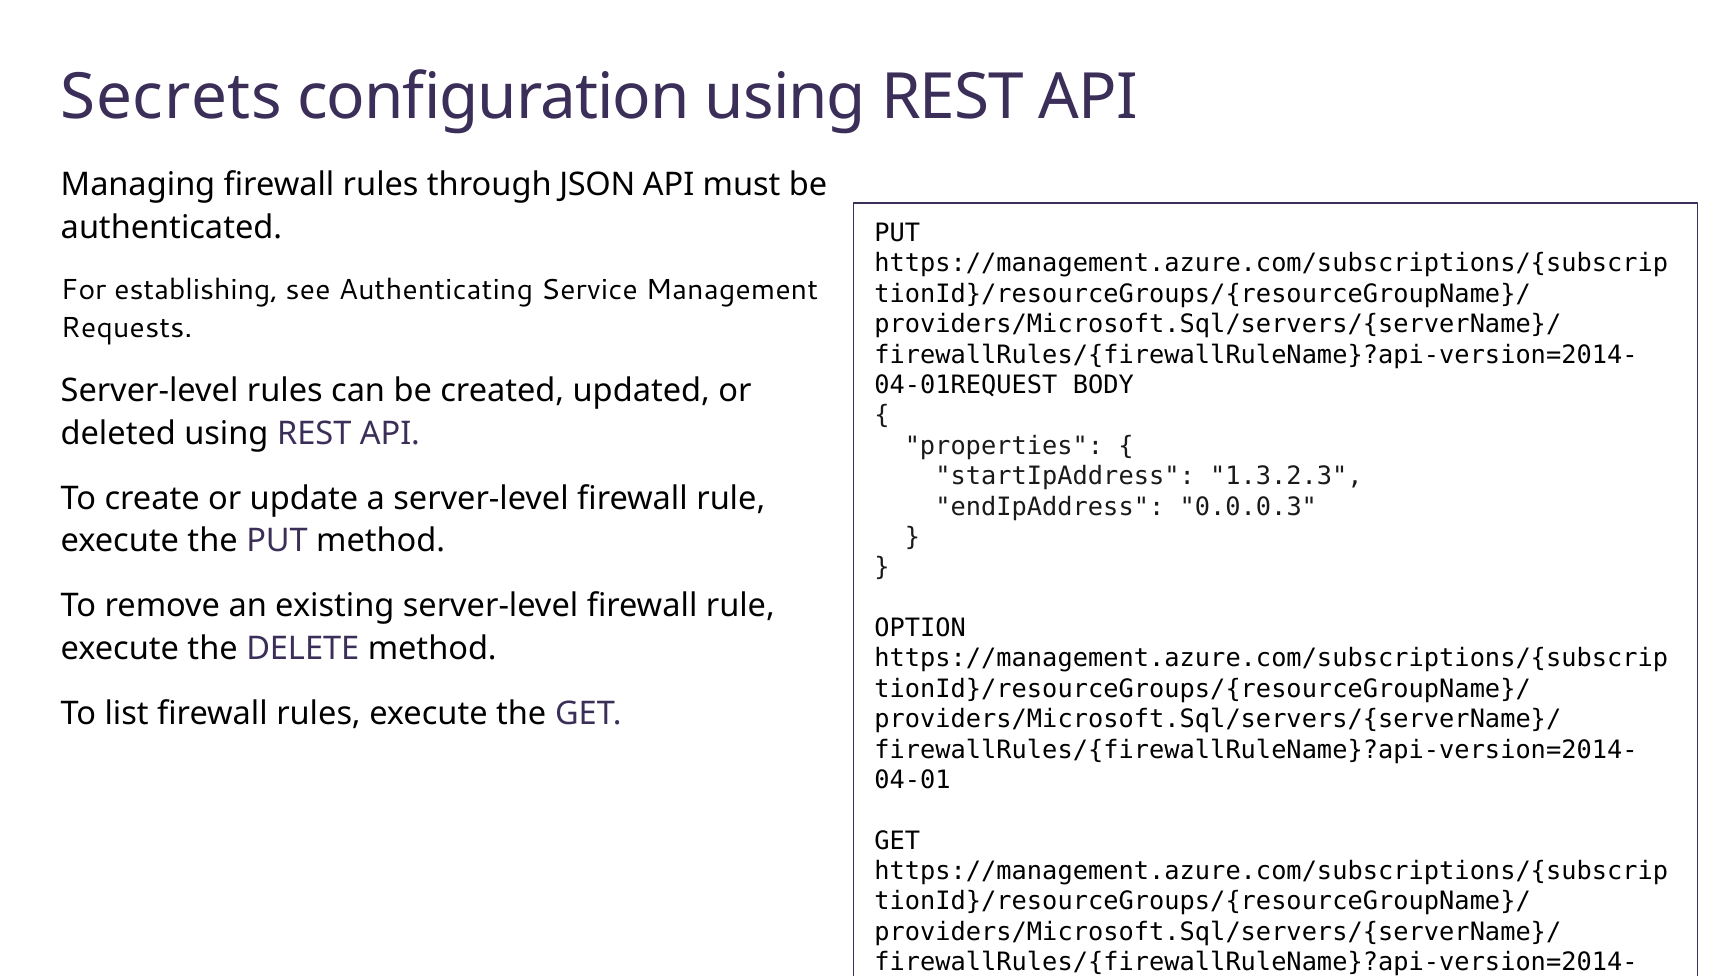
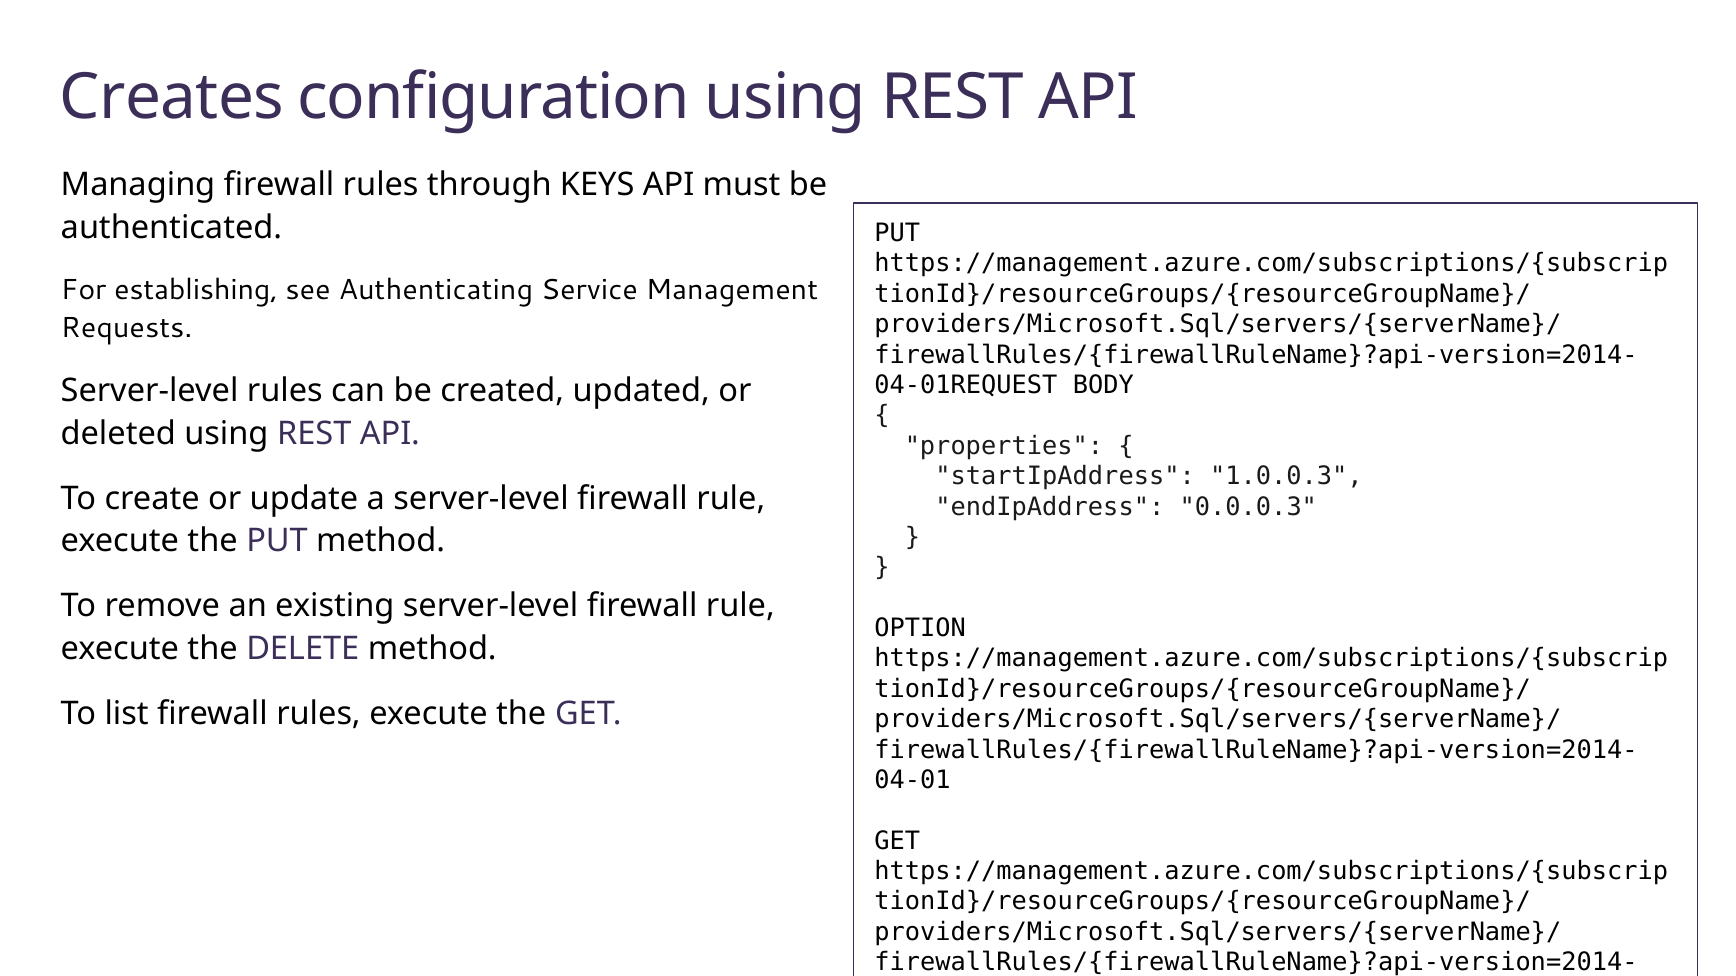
Secrets: Secrets -> Creates (172, 98)
JSON: JSON -> KEYS (597, 185)
1.3.2.3: 1.3.2.3 -> 1.0.0.3 (1286, 477)
